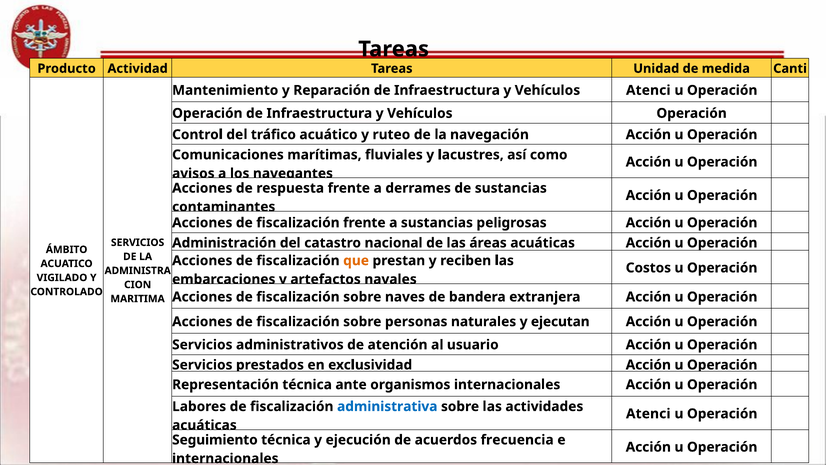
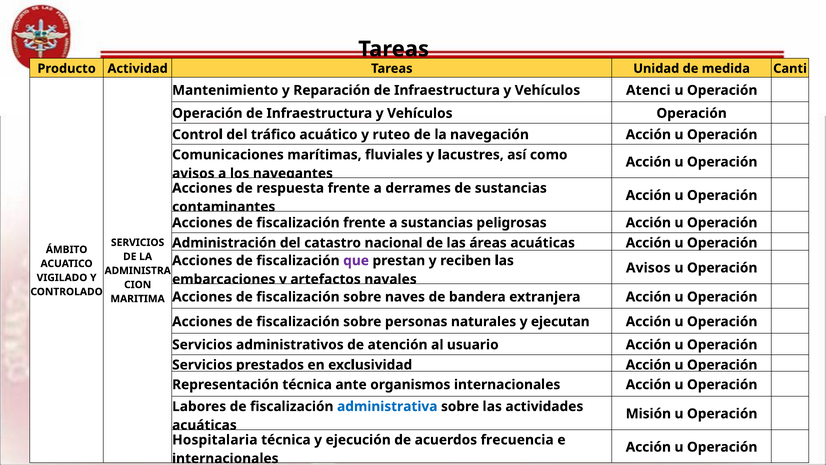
que colour: orange -> purple (356, 260)
Costos: Costos -> Avisos (648, 268)
Atenci: Atenci -> Misión (648, 413)
Seguimiento: Seguimiento -> Hospitalaria (215, 440)
